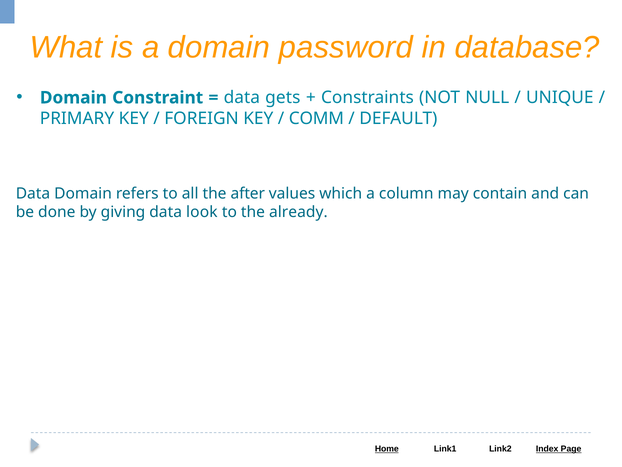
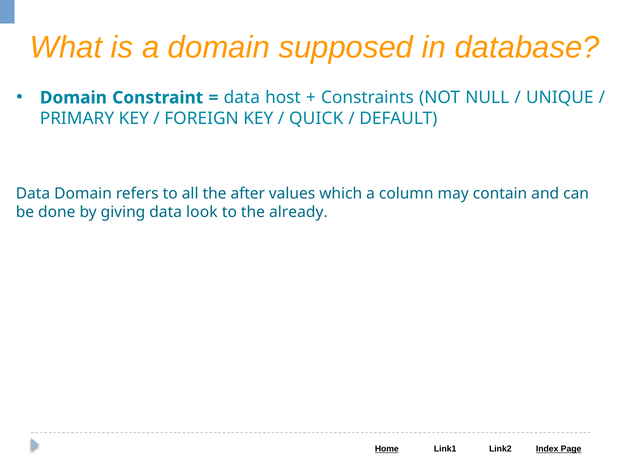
password: password -> supposed (346, 47)
gets: gets -> host (283, 98)
COMM: COMM -> QUICK (316, 118)
